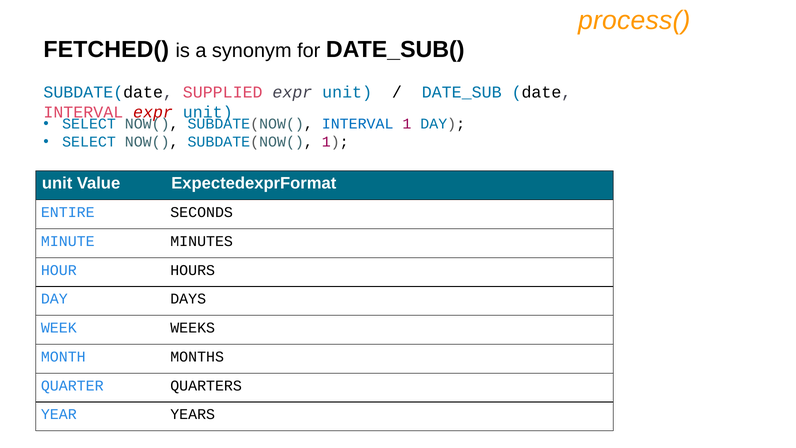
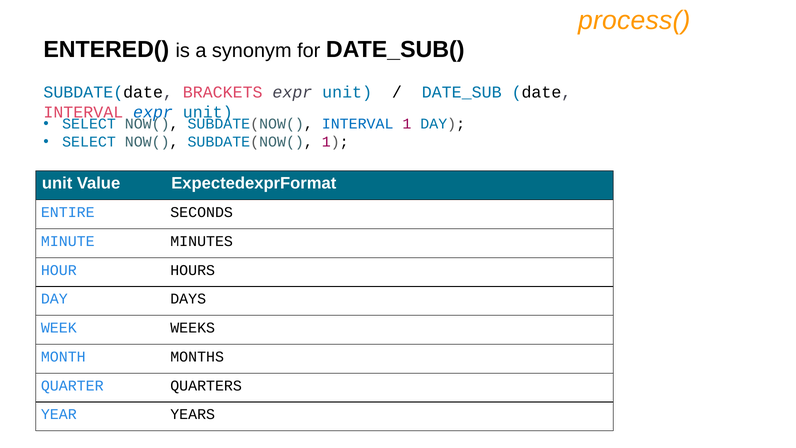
FETCHED(: FETCHED( -> ENTERED( (106, 50)
SUPPLIED: SUPPLIED -> BRACKETS (223, 92)
expr colour: red -> blue (153, 112)
